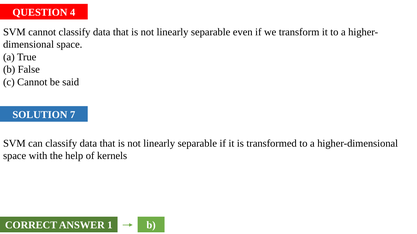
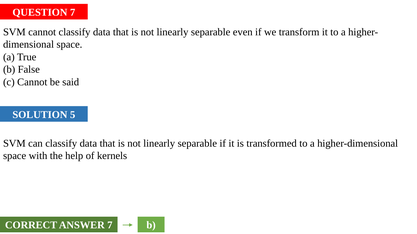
QUESTION 4: 4 -> 7 (73, 12)
7: 7 -> 5 (73, 115)
ANSWER 1: 1 -> 7 (110, 226)
